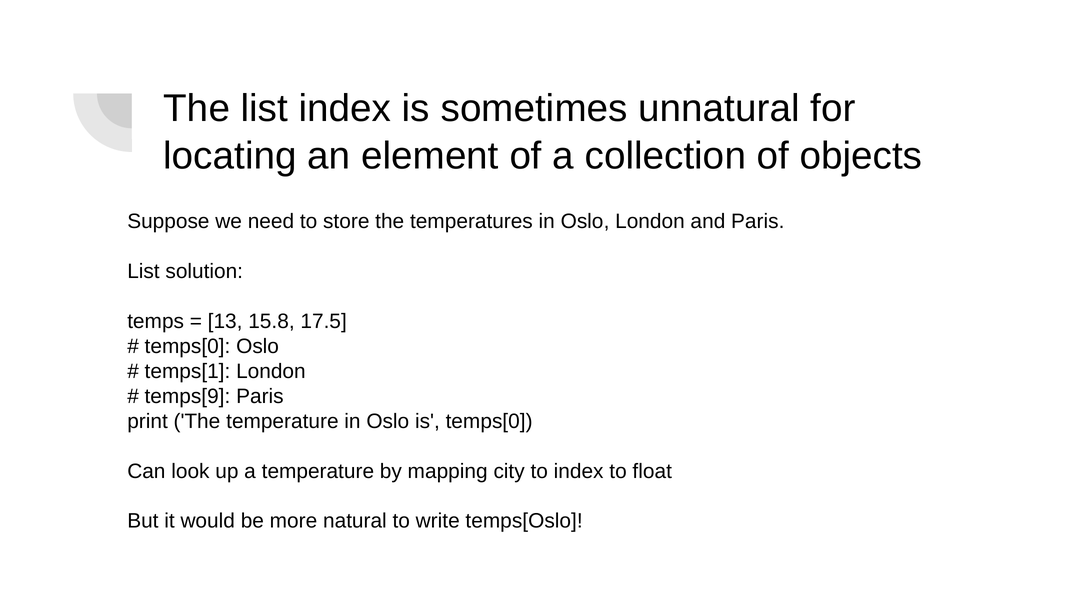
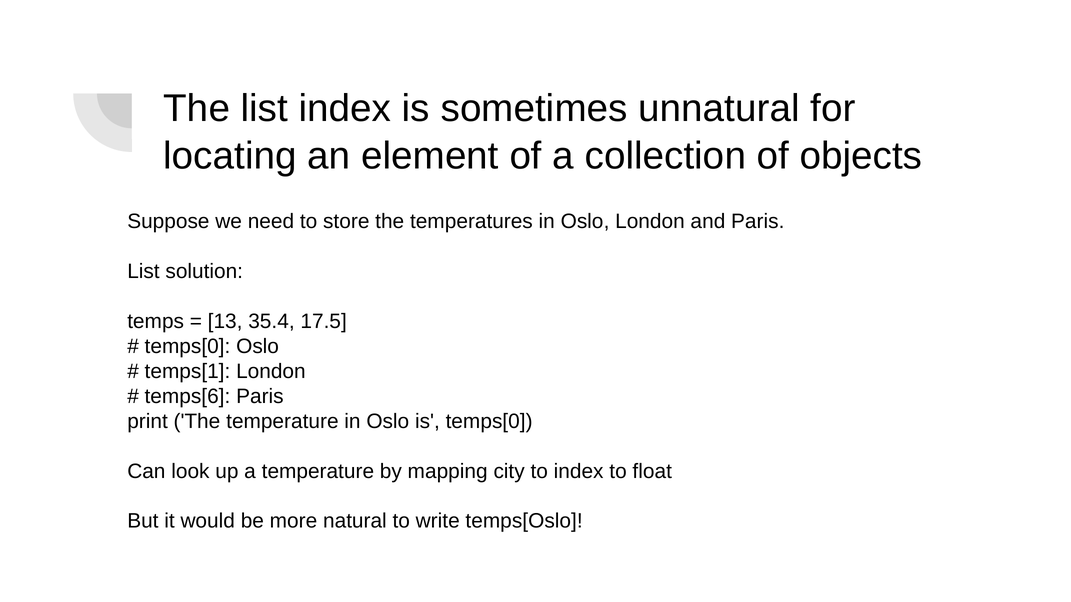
15.8: 15.8 -> 35.4 (271, 321)
temps[9: temps[9 -> temps[6 (187, 396)
